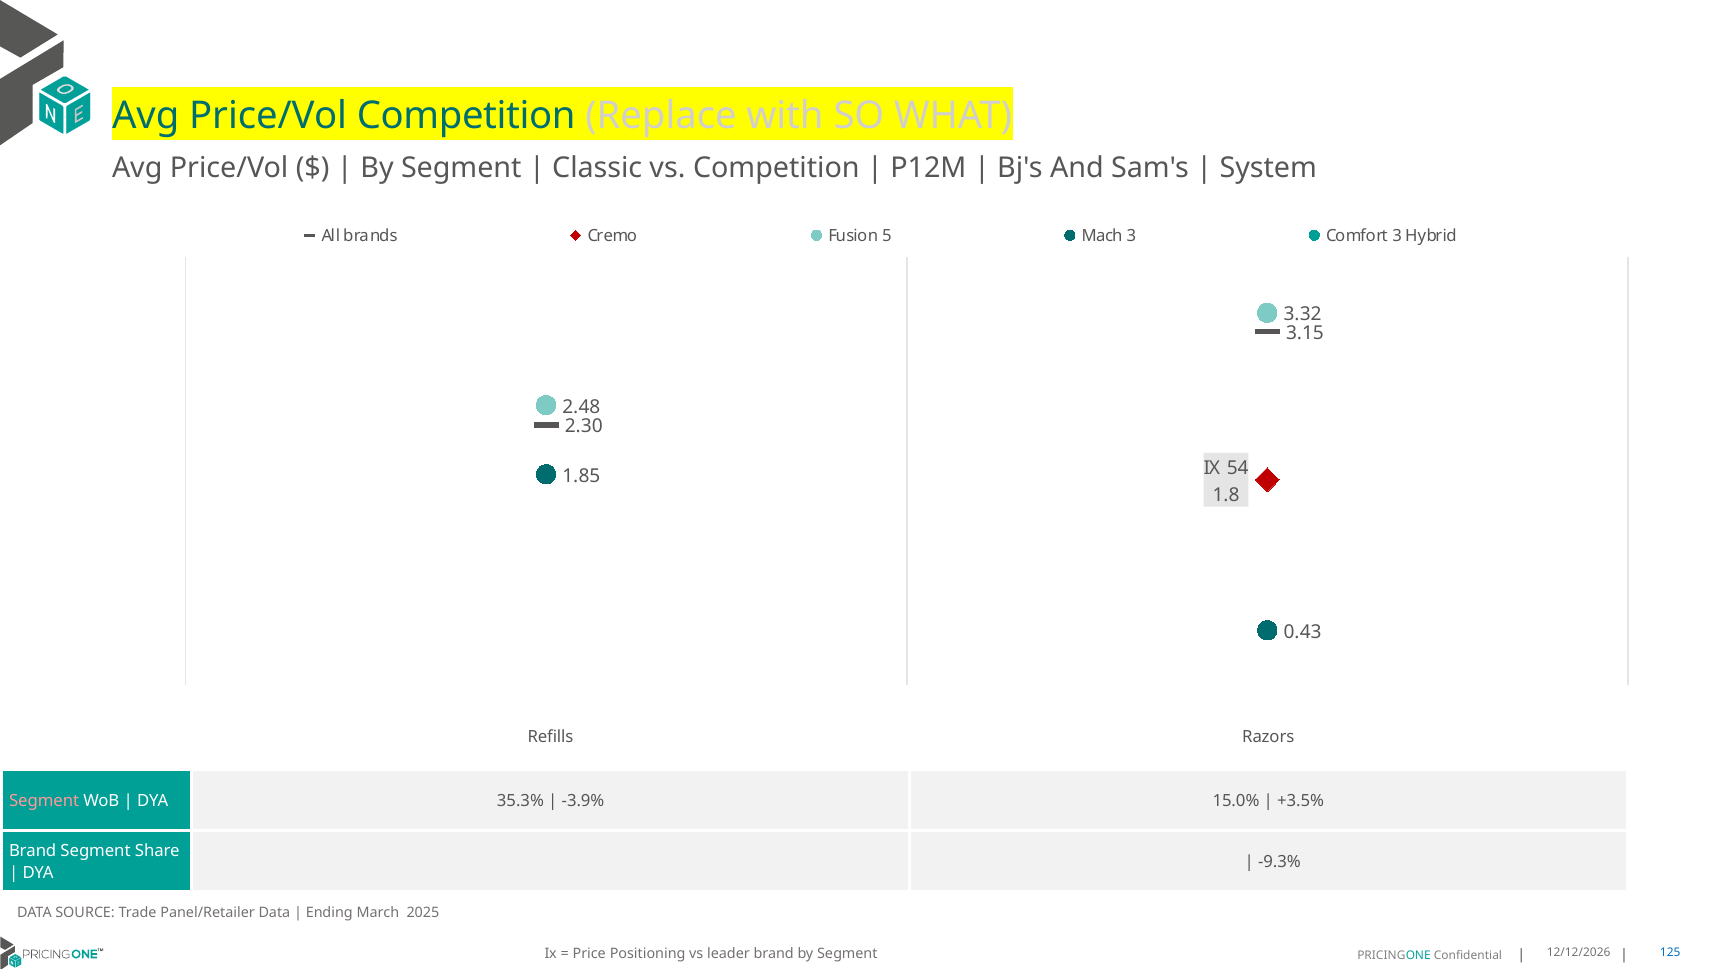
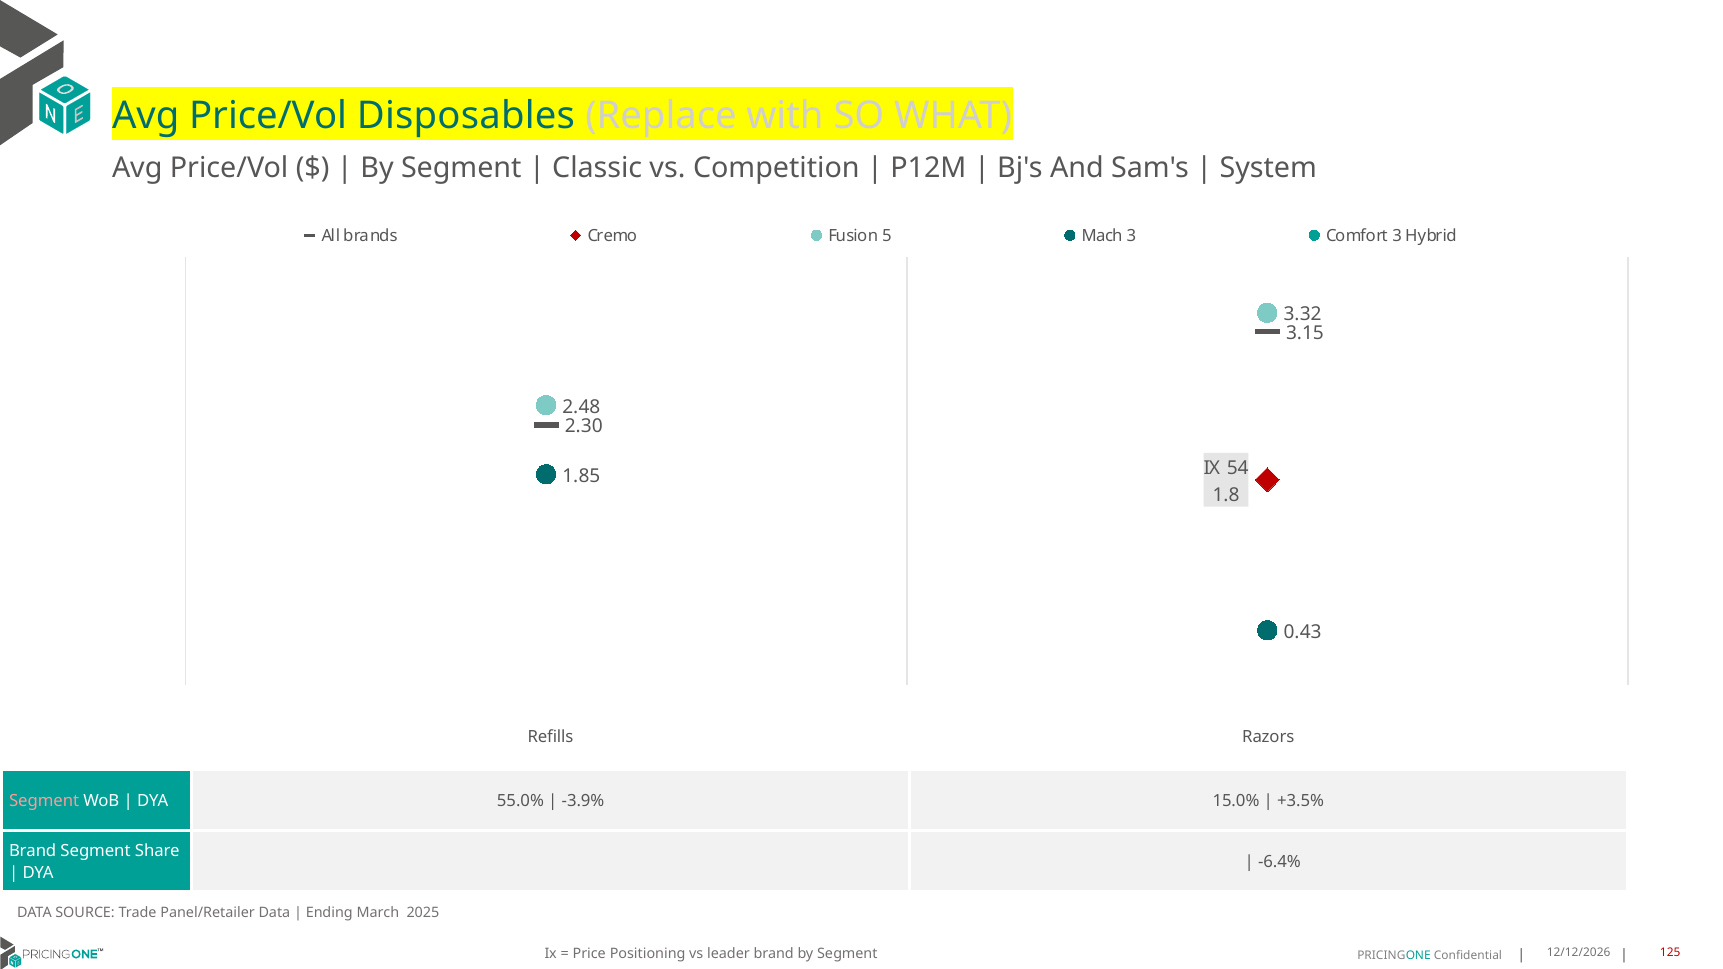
Price/Vol Competition: Competition -> Disposables (466, 116)
35.3%: 35.3% -> 55.0% (520, 801)
-9.3%: -9.3% -> -6.4% (1279, 862)
125 colour: blue -> red (1670, 953)
